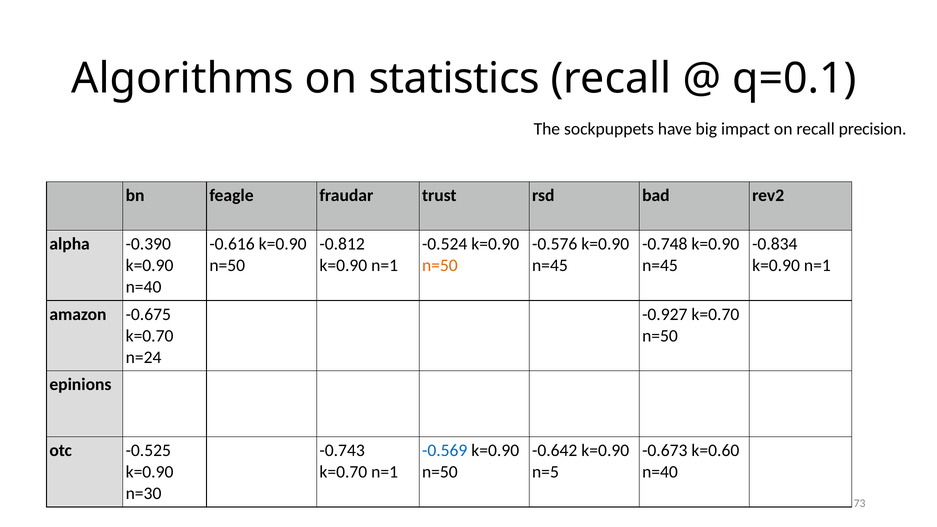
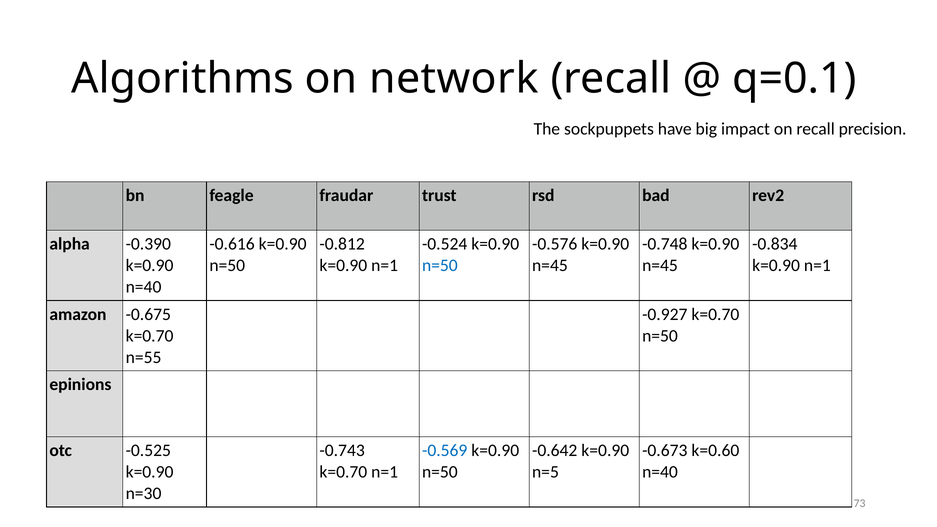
statistics: statistics -> network (454, 79)
n=50 colour: orange -> blue (440, 266)
n=24: n=24 -> n=55 (144, 357)
